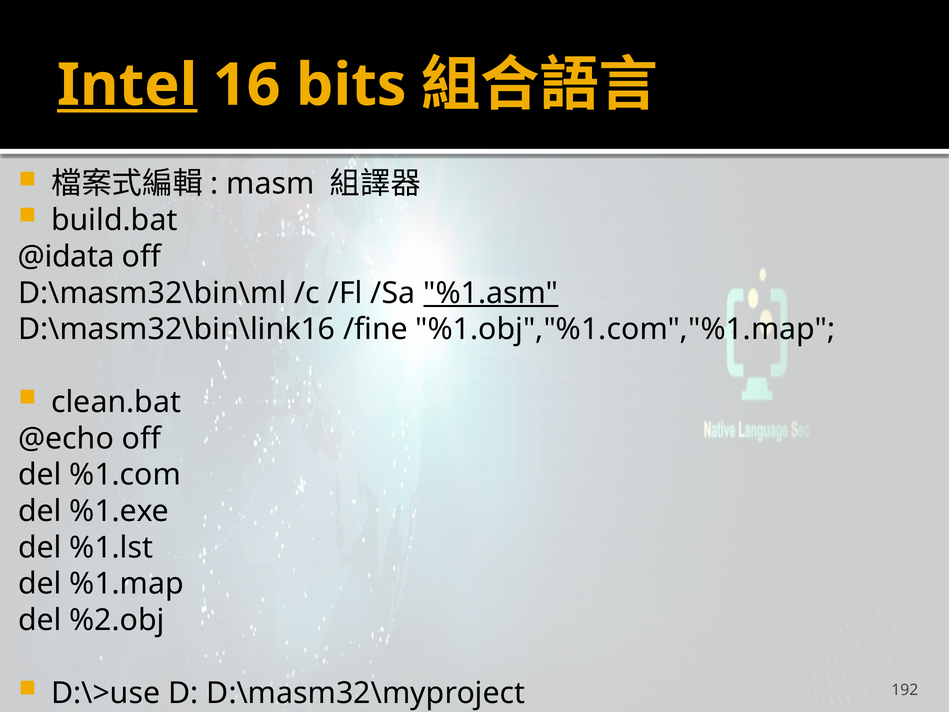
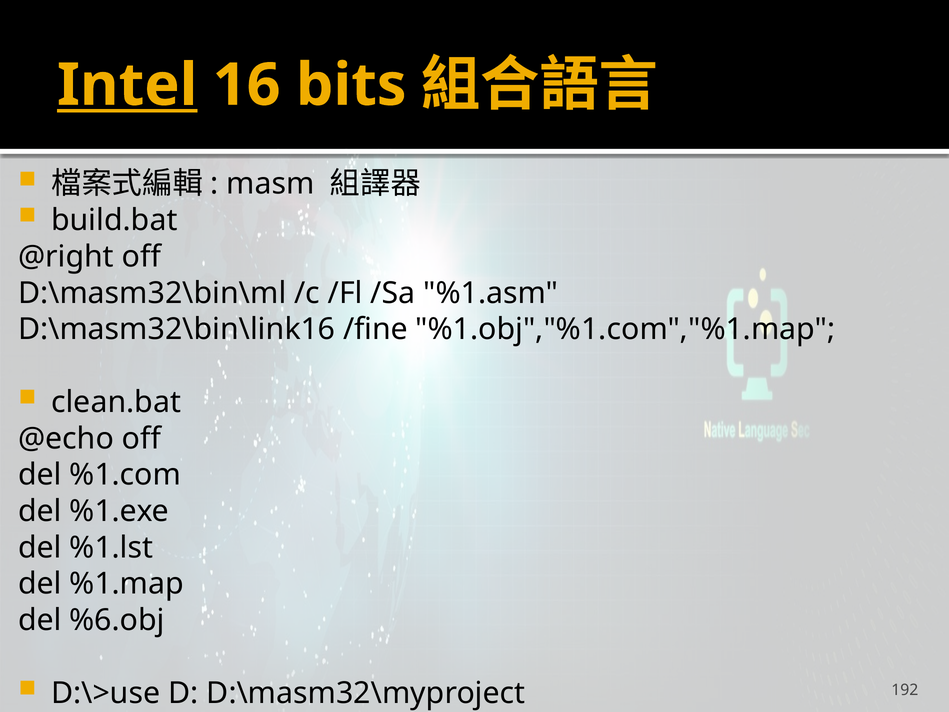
@idata: @idata -> @right (66, 257)
%1.asm underline: present -> none (491, 293)
%2.obj: %2.obj -> %6.obj (117, 620)
